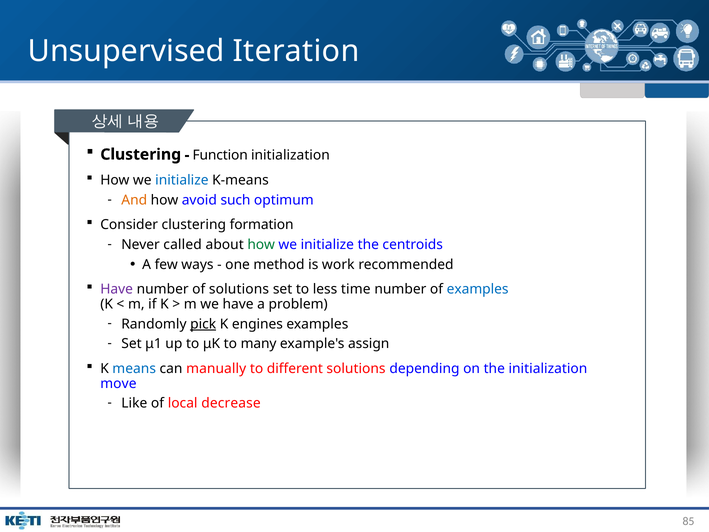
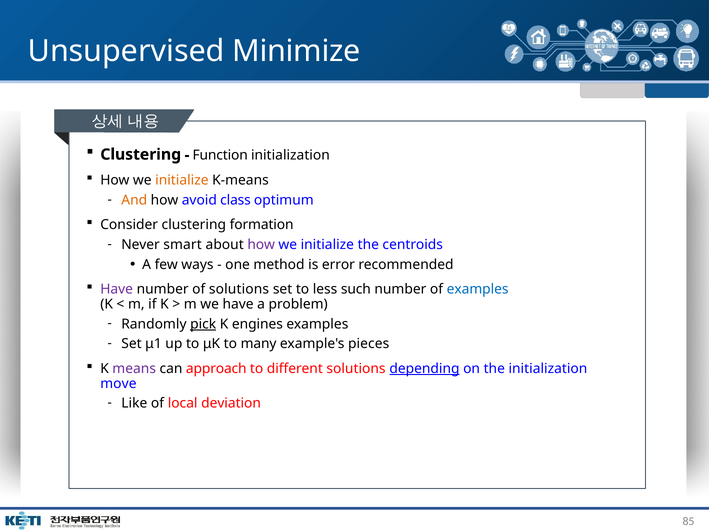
Iteration: Iteration -> Minimize (296, 51)
initialize colour: blue -> orange (182, 180)
such: such -> class (236, 200)
called: called -> smart (183, 245)
how colour: green -> purple (261, 245)
work: work -> error (338, 264)
time: time -> such (356, 289)
assign: assign -> pieces (369, 344)
means colour: blue -> purple (134, 369)
manually: manually -> approach (216, 369)
depending underline: none -> present (424, 369)
decrease: decrease -> deviation (231, 403)
